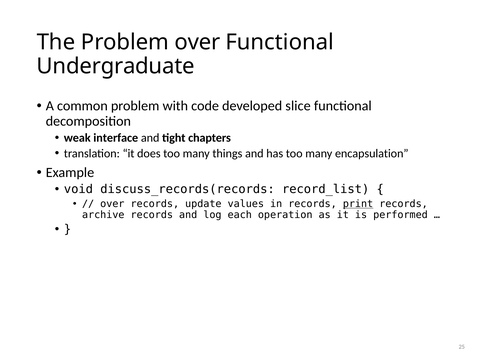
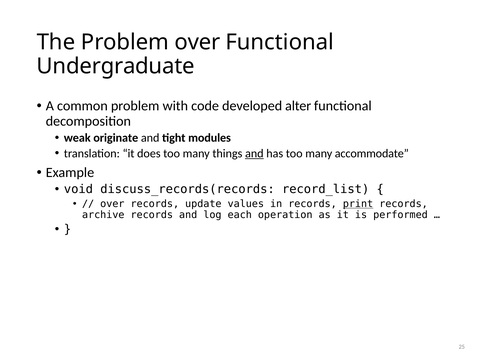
slice: slice -> alter (298, 106)
interface: interface -> originate (116, 138)
chapters: chapters -> modules (210, 138)
and underline: none -> present (254, 153)
encapsulation: encapsulation -> accommodate (372, 153)
